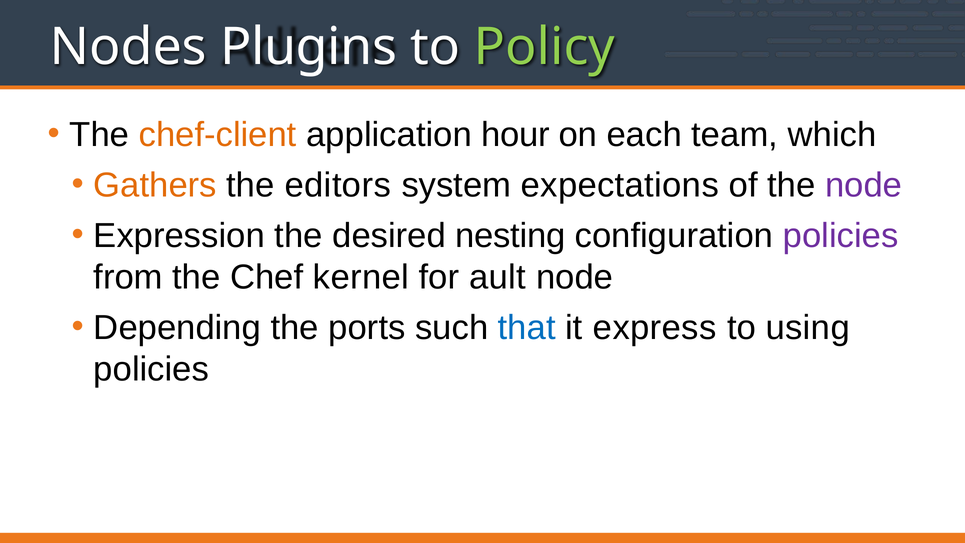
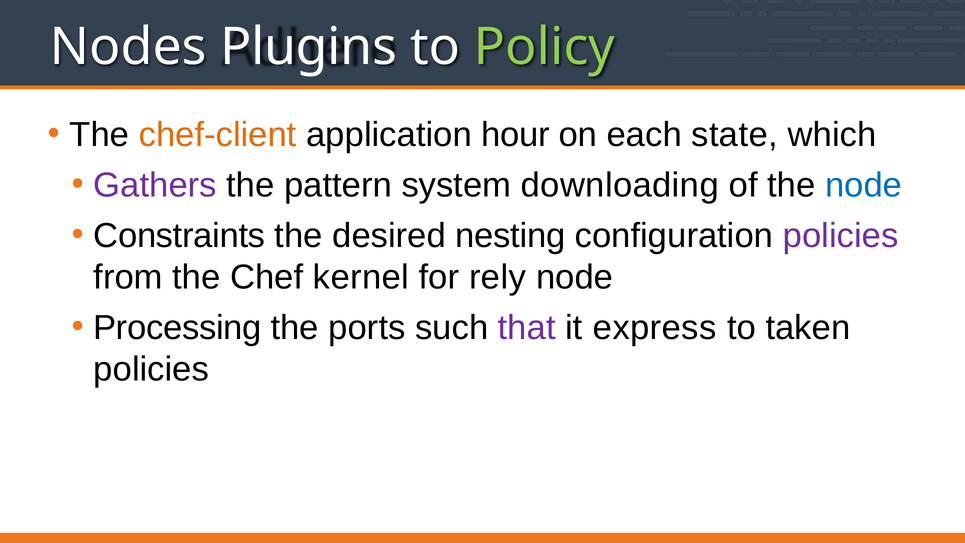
team: team -> state (735, 135)
Gathers colour: orange -> purple (155, 185)
editors: editors -> pattern (338, 185)
expectations: expectations -> downloading (620, 185)
node colour: purple -> blue (864, 185)
Expression: Expression -> Constraints (179, 236)
ault: ault -> rely (497, 277)
Depending: Depending -> Processing (177, 328)
that colour: blue -> purple (527, 328)
using: using -> taken (808, 328)
